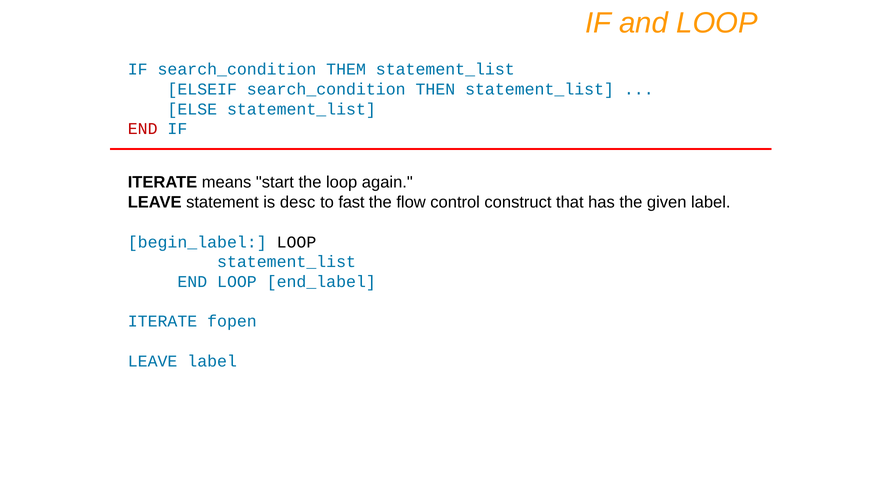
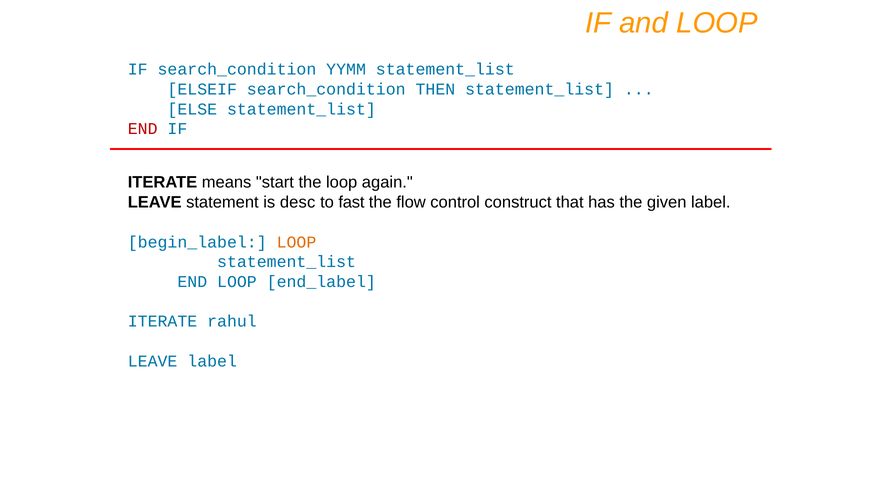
THEM: THEM -> YYMM (346, 69)
LOOP colour: black -> orange (296, 242)
fopen: fopen -> rahul (232, 322)
